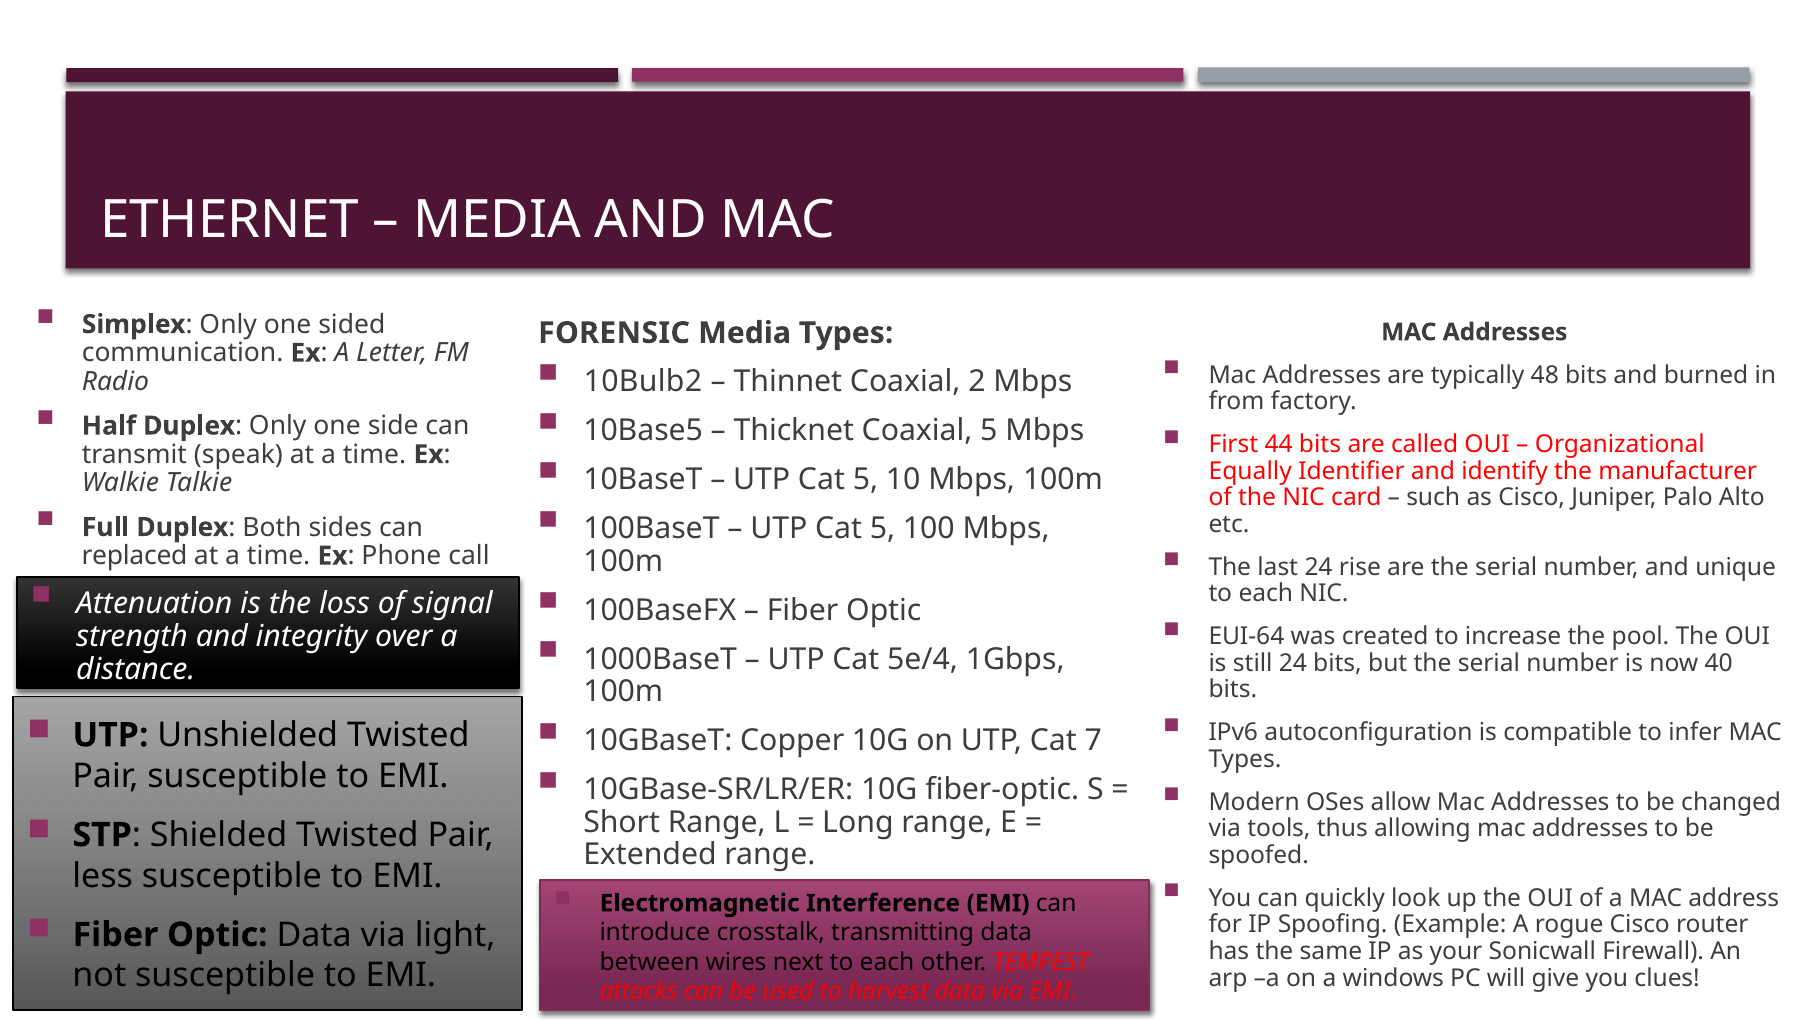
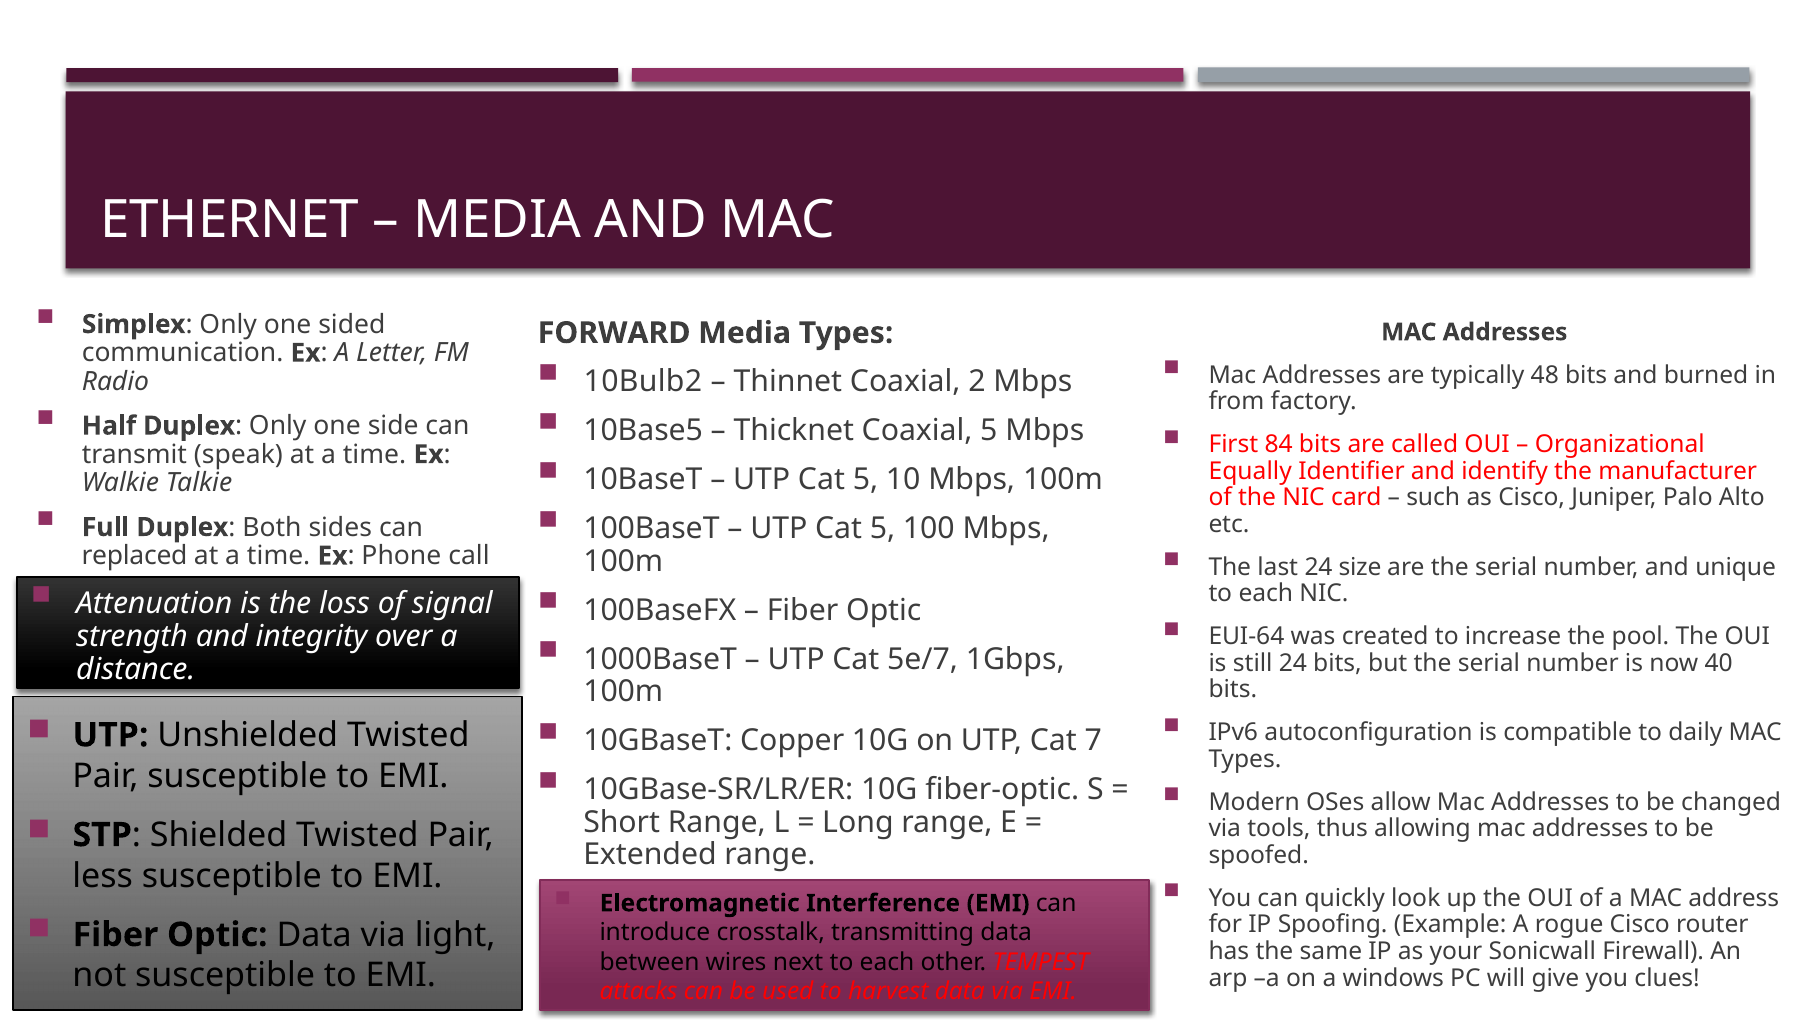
FORENSIC: FORENSIC -> FORWARD (614, 333)
44: 44 -> 84 (1279, 445)
rise: rise -> size (1360, 567)
5e/4: 5e/4 -> 5e/7 (923, 660)
infer: infer -> daily (1695, 733)
